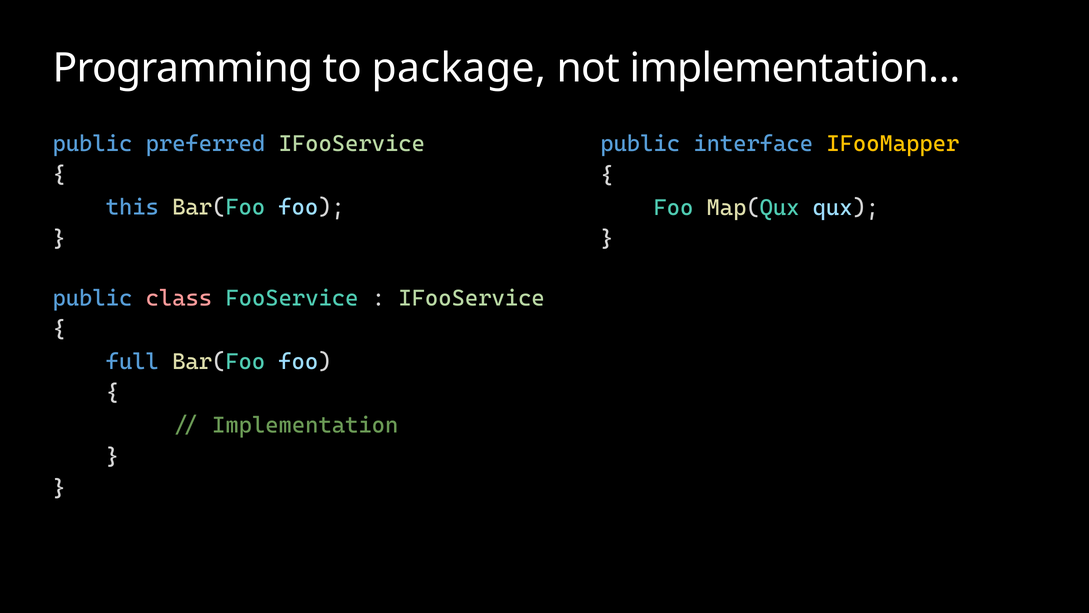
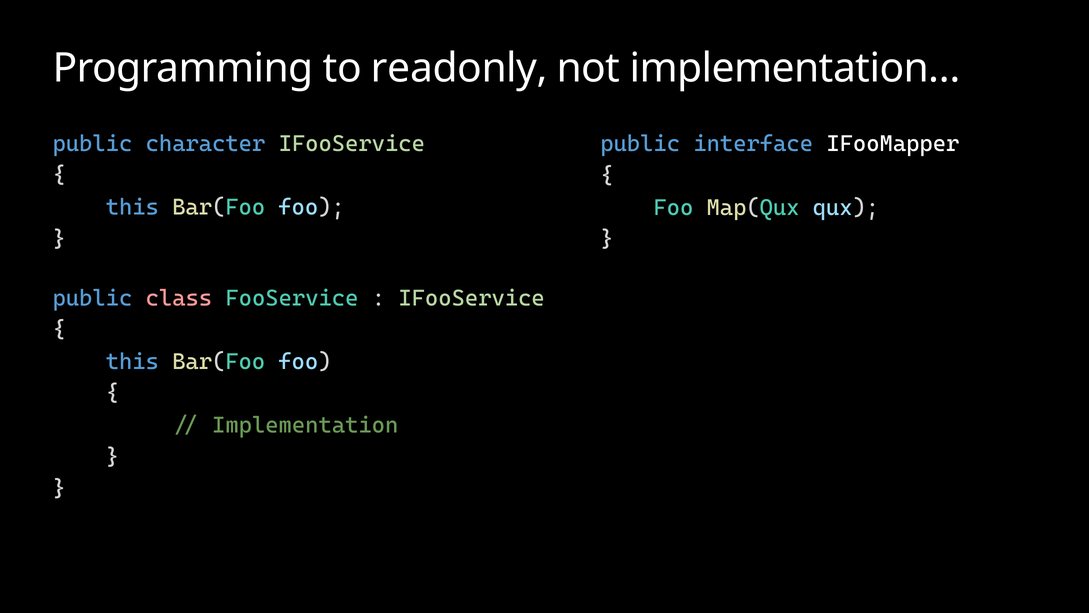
package: package -> readonly (459, 68)
preferred: preferred -> character (205, 144)
IFooMapper colour: yellow -> white (893, 144)
full: full -> this (132, 361)
